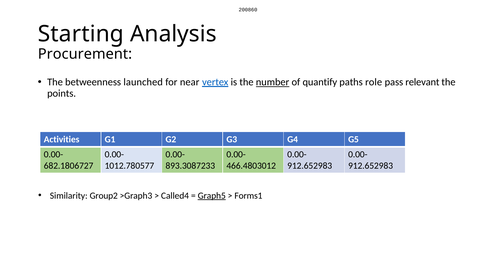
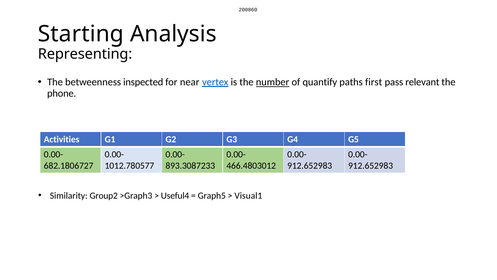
Procurement: Procurement -> Representing (85, 54)
launched: launched -> inspected (143, 82)
role: role -> first (374, 82)
points: points -> phone (62, 93)
Called4: Called4 -> Useful4 (175, 195)
Graph5 underline: present -> none (212, 195)
Forms1: Forms1 -> Visual1 (248, 195)
